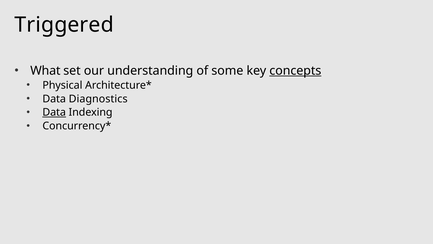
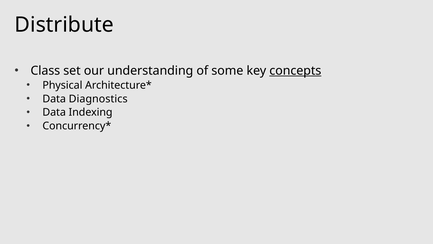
Triggered: Triggered -> Distribute (64, 25)
What: What -> Class (45, 71)
Data underline: present -> none (54, 112)
